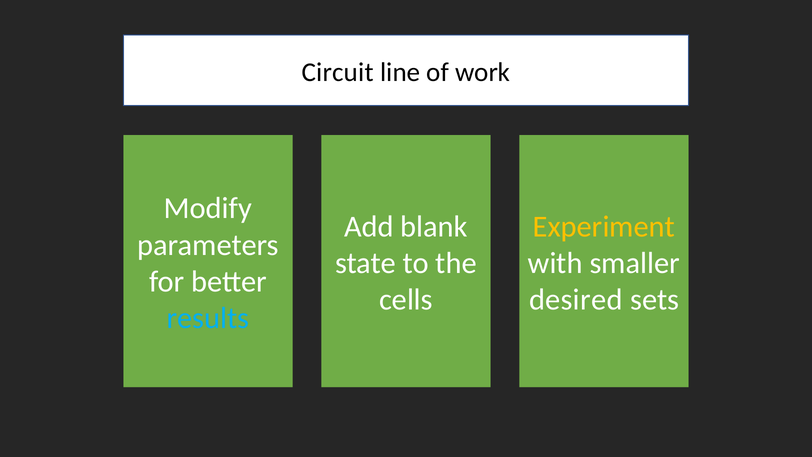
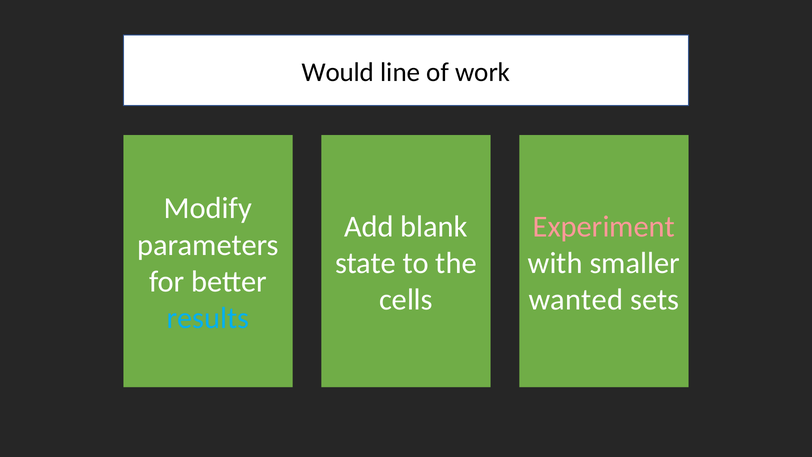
Circuit: Circuit -> Would (338, 72)
Experiment colour: yellow -> pink (604, 227)
desired: desired -> wanted (576, 300)
